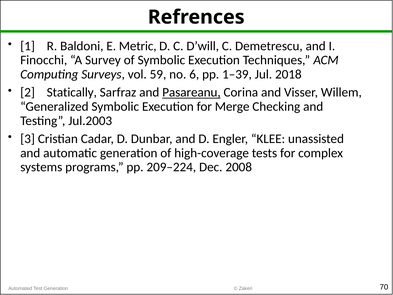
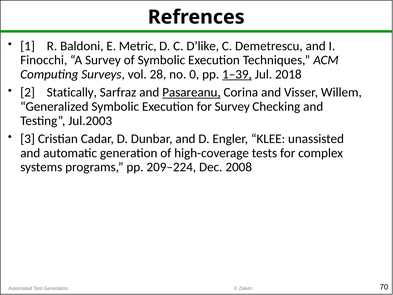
D’will: D’will -> D’like (203, 46)
59: 59 -> 28 (158, 74)
6: 6 -> 0 (194, 74)
1–39 underline: none -> present (237, 74)
for Merge: Merge -> Survey (232, 106)
